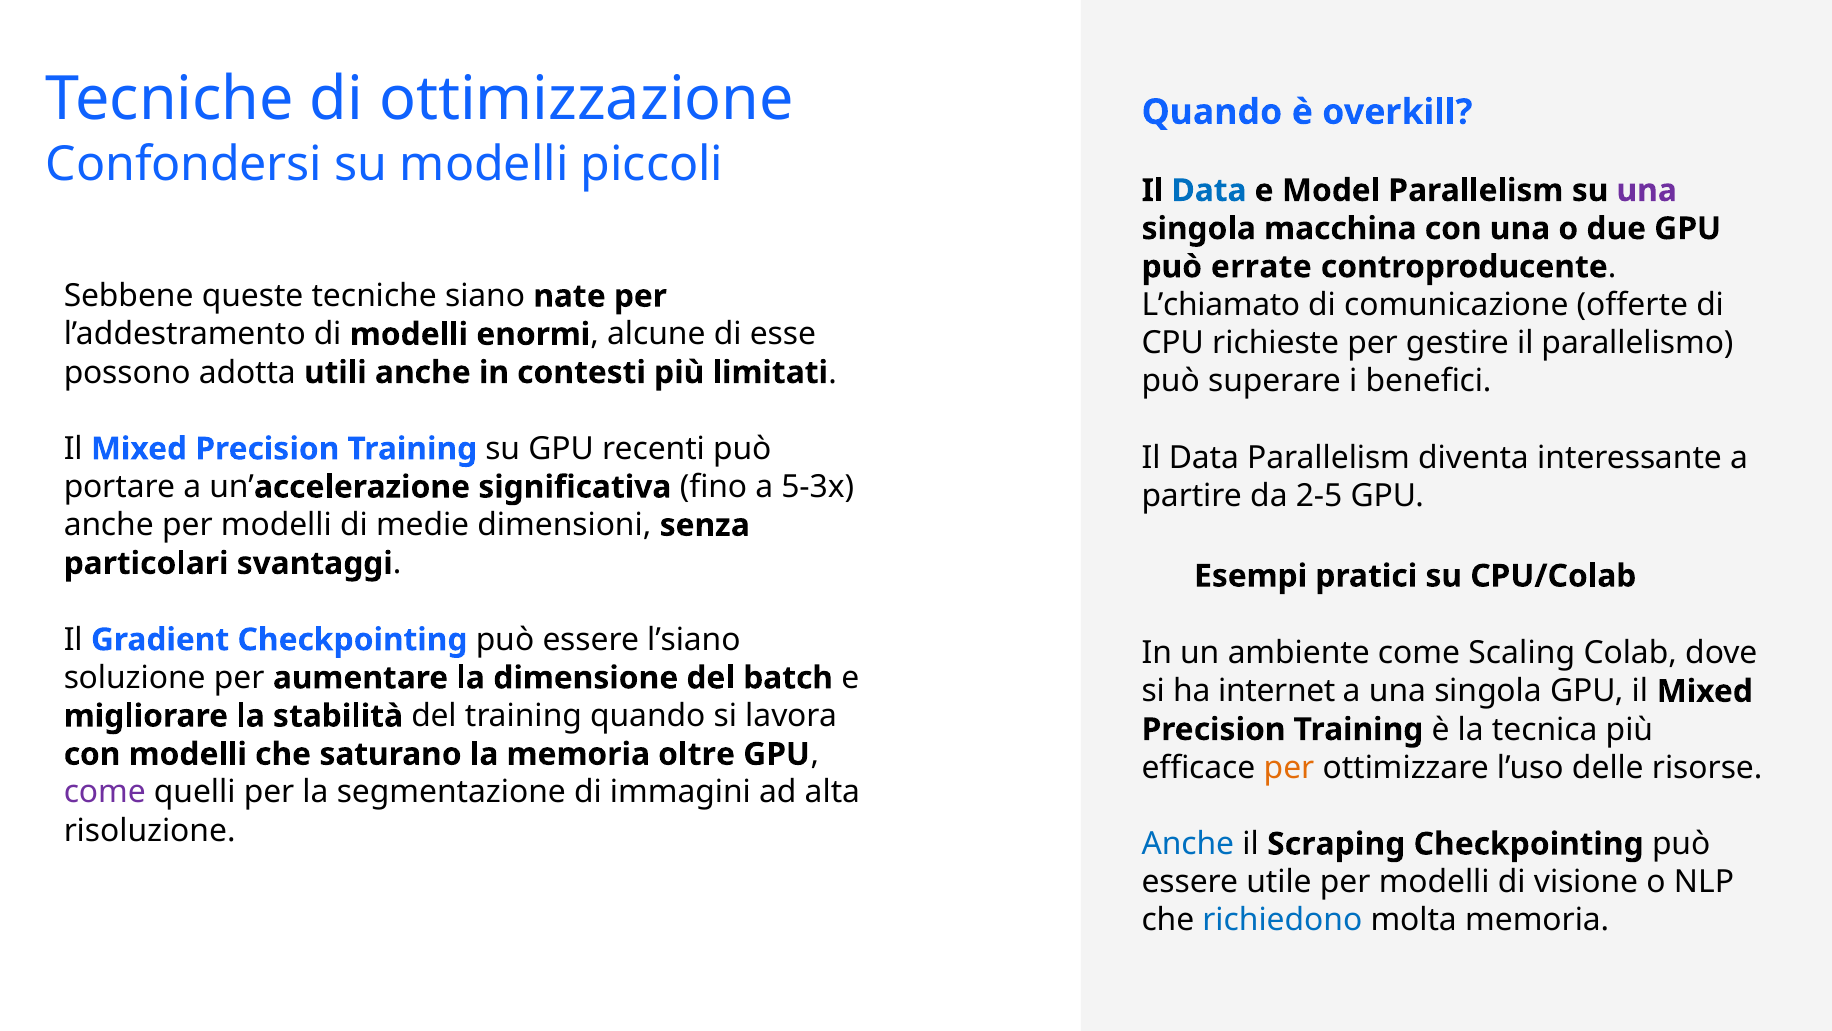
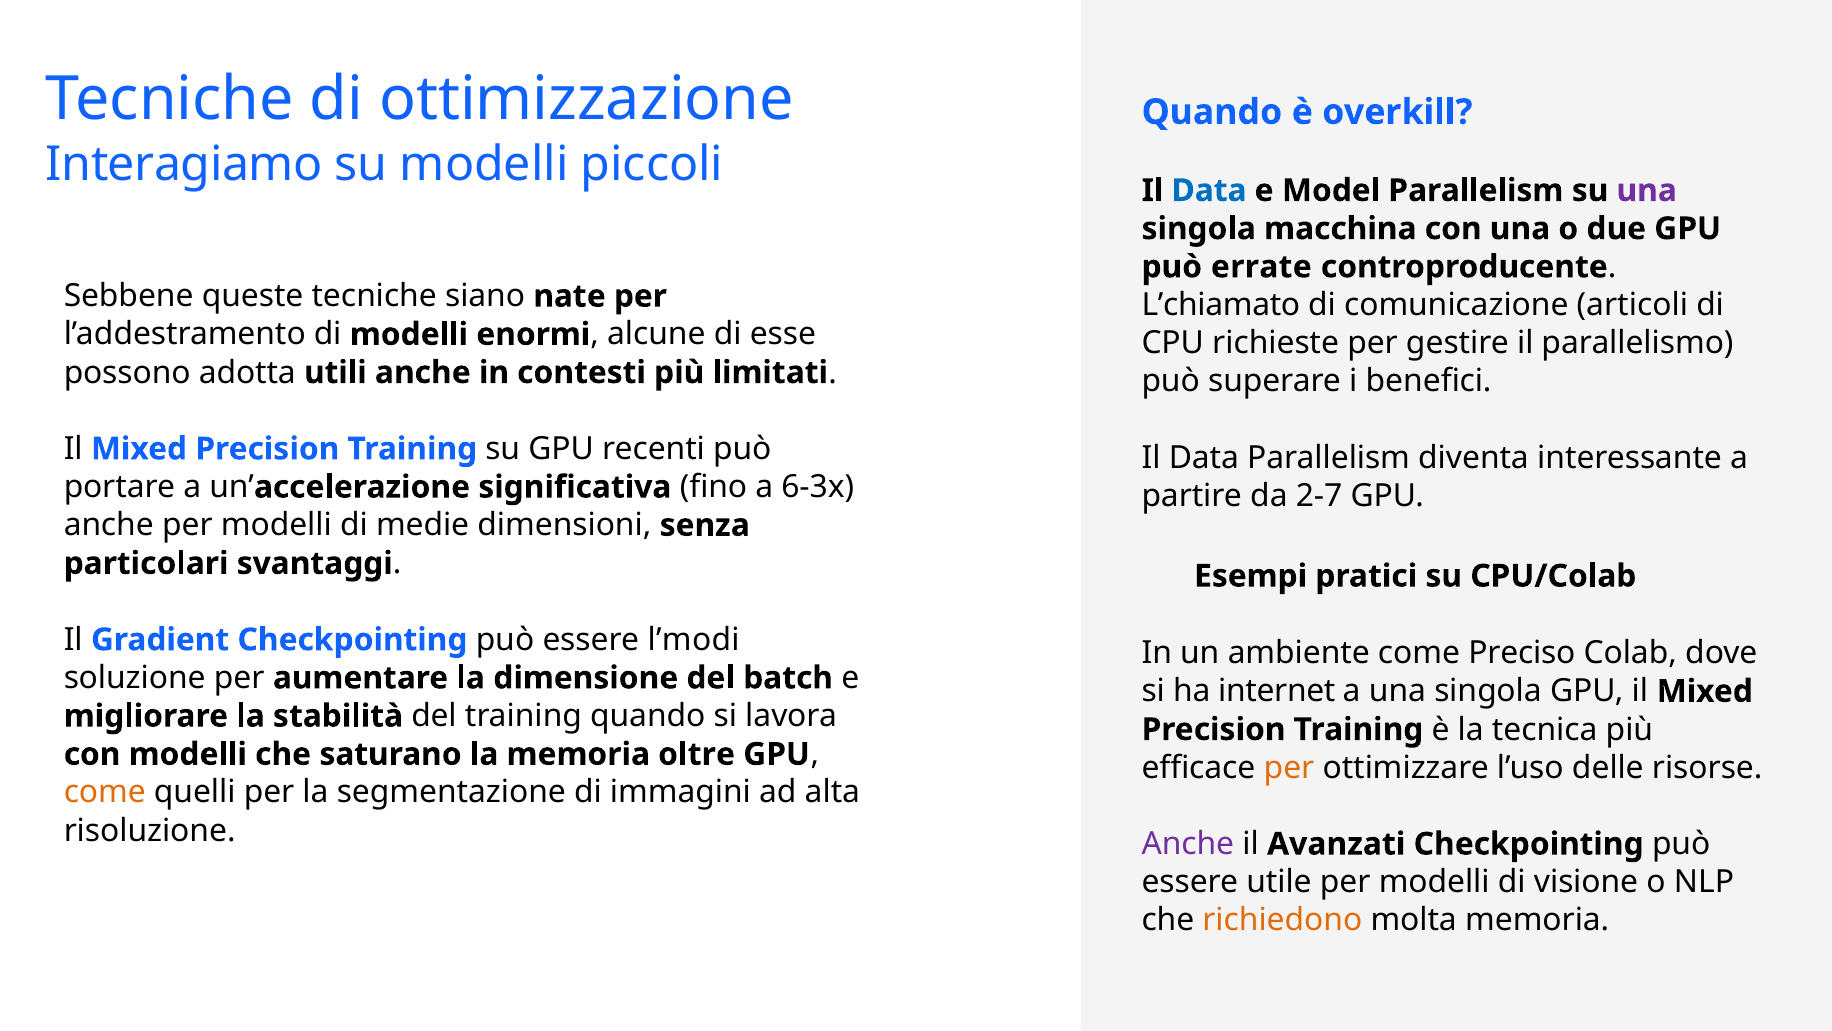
Confondersi: Confondersi -> Interagiamo (184, 164)
offerte: offerte -> articoli (1632, 305)
5-3x: 5-3x -> 6-3x (818, 487)
2-5: 2-5 -> 2-7 (1319, 496)
l’siano: l’siano -> l’modi (694, 640)
Scaling: Scaling -> Preciso (1522, 653)
come colour: purple -> orange (105, 792)
Anche colour: blue -> purple (1188, 844)
Scraping: Scraping -> Avanzati (1336, 844)
richiedono colour: blue -> orange (1282, 920)
